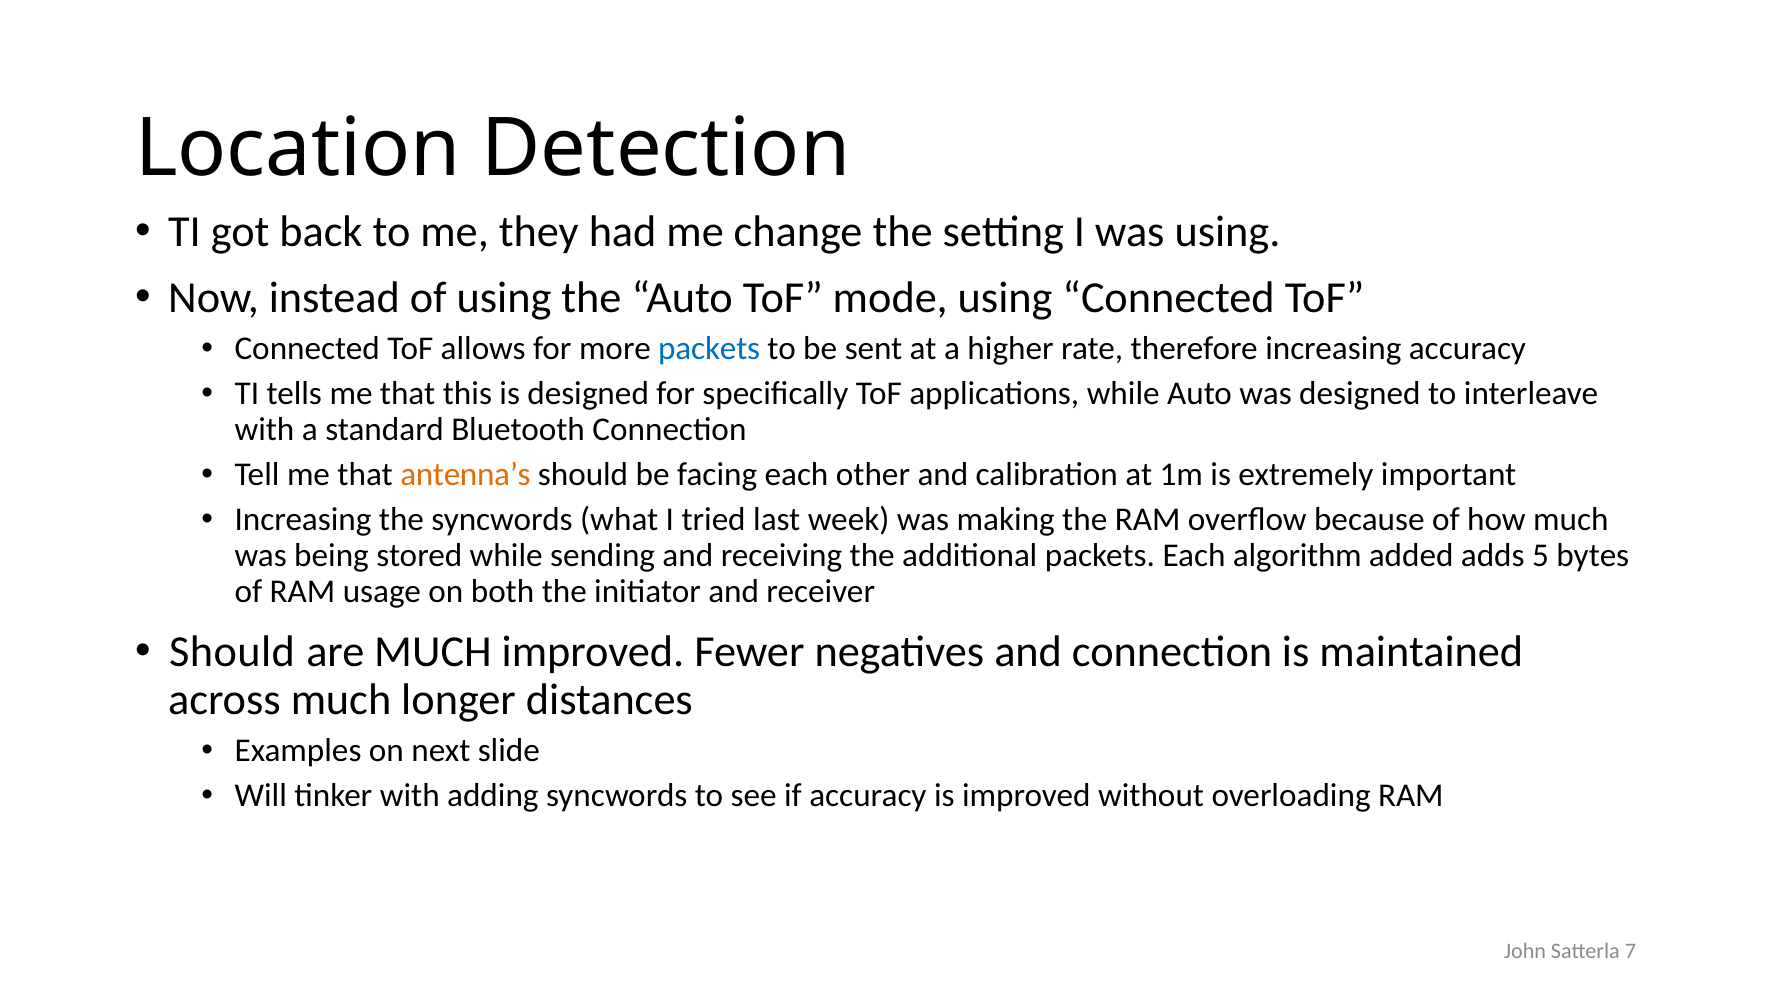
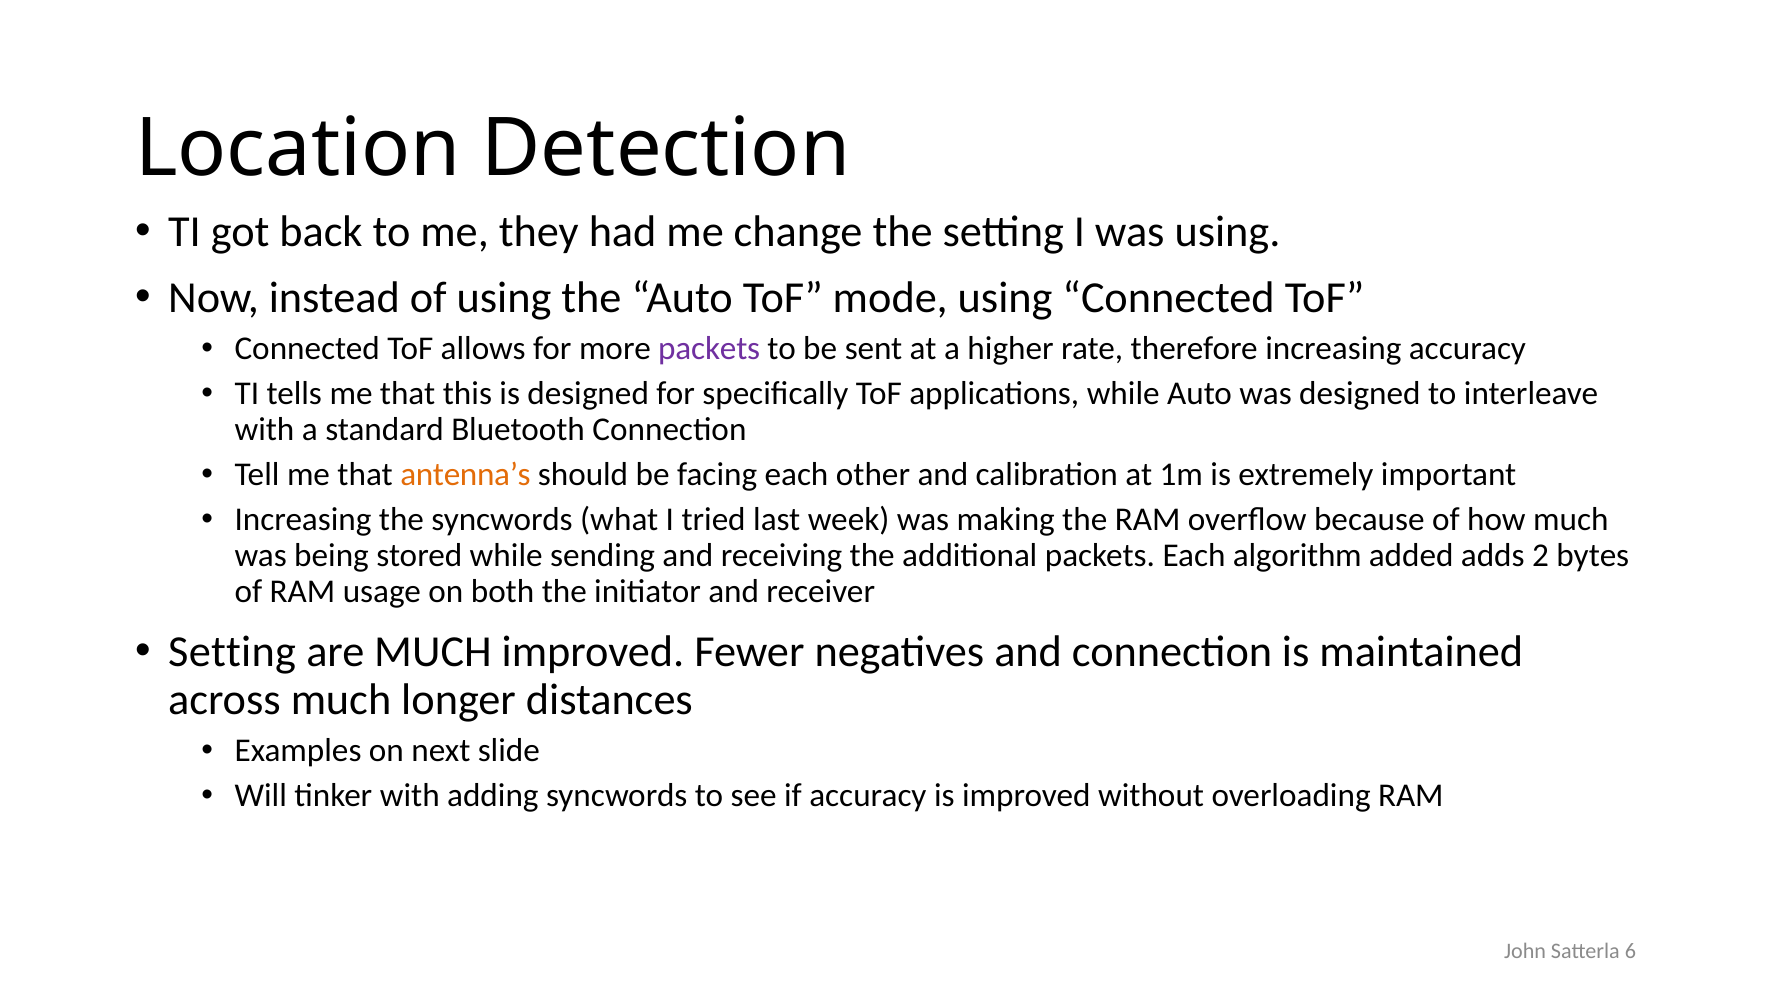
packets colour: blue -> purple (709, 349)
5: 5 -> 2 (1540, 556)
Should: Should -> Setting (232, 652)
7: 7 -> 6 (1630, 951)
